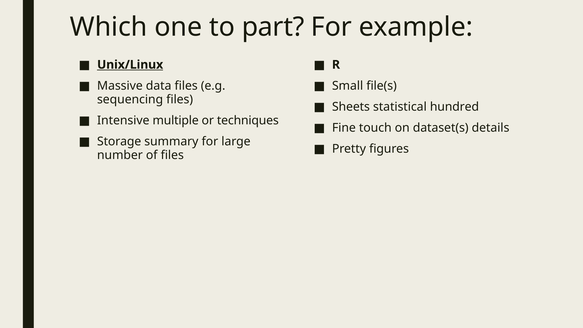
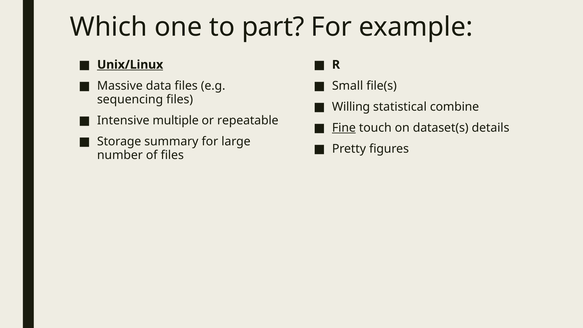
Sheets: Sheets -> Willing (351, 107)
hundred: hundred -> combine (454, 107)
techniques: techniques -> repeatable (248, 120)
Fine underline: none -> present (344, 128)
